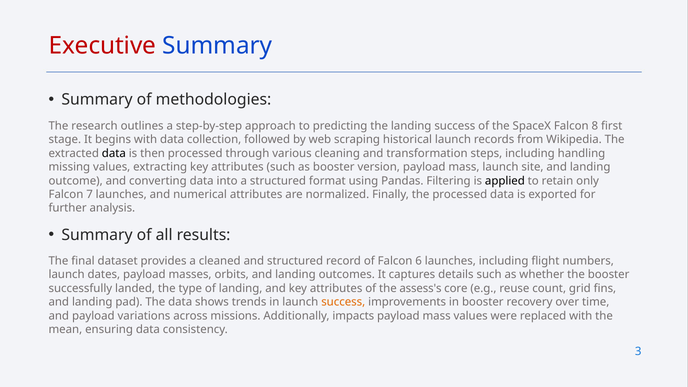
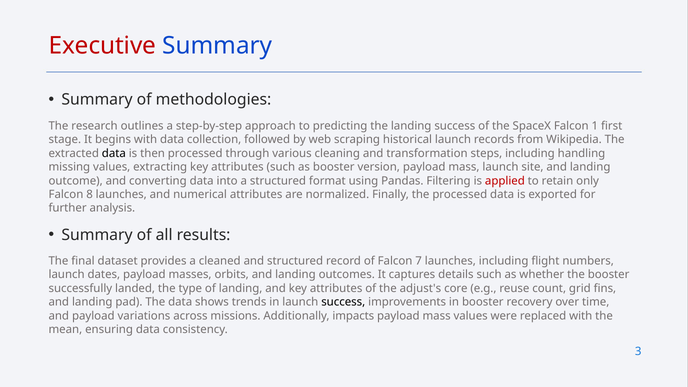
8: 8 -> 1 (595, 126)
applied colour: black -> red (505, 181)
7: 7 -> 8 (90, 194)
6: 6 -> 7 (419, 261)
assess's: assess's -> adjust's (420, 288)
success colour: orange -> black (343, 302)
